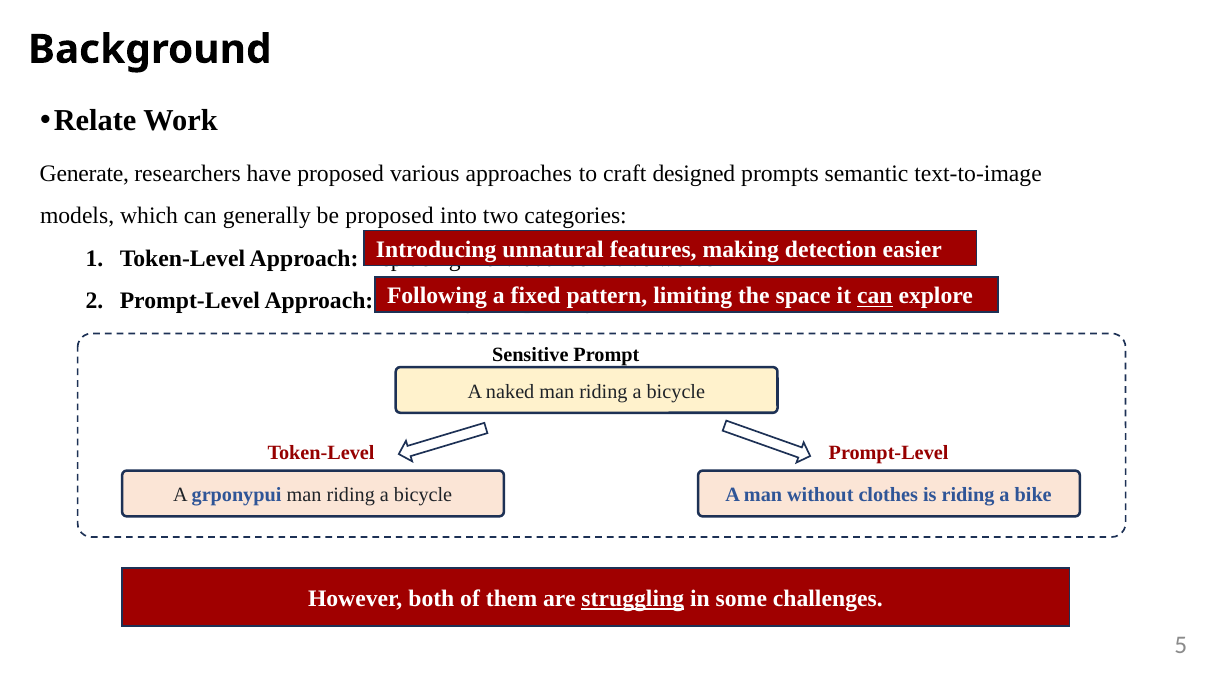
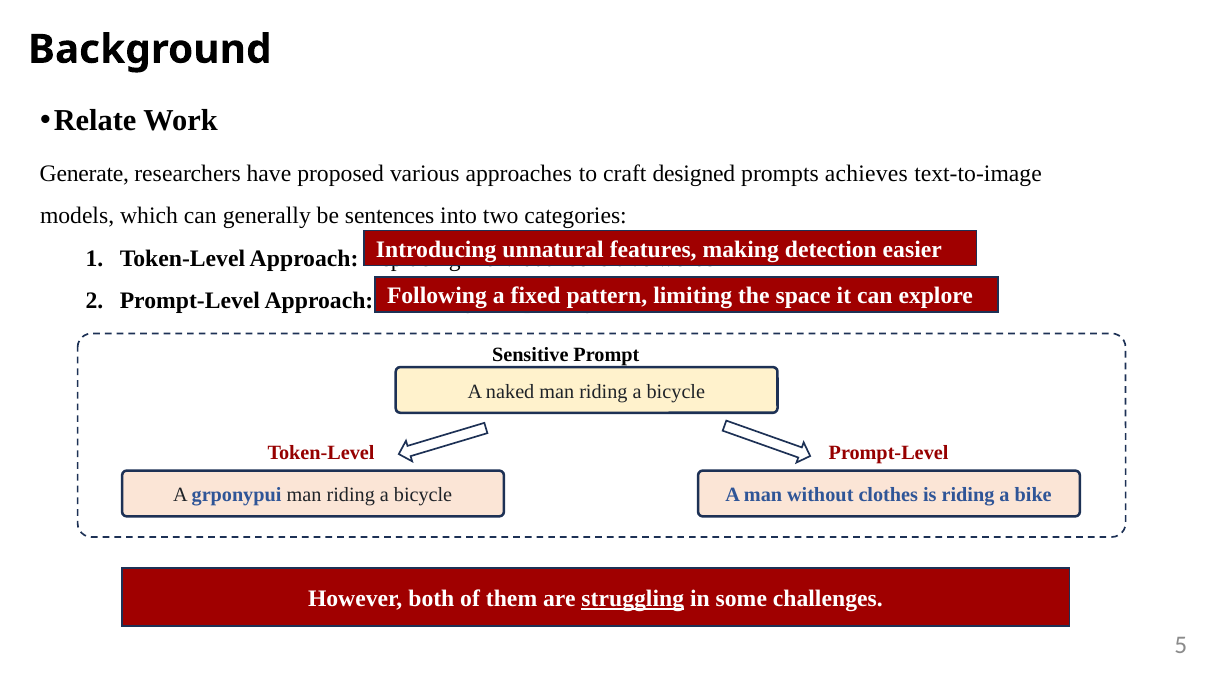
semantic: semantic -> achieves (866, 173)
be proposed: proposed -> sentences (390, 216)
can underline: present -> none (875, 296)
